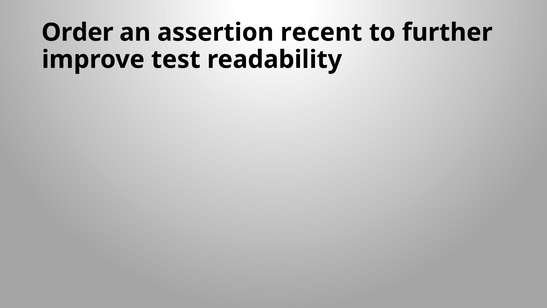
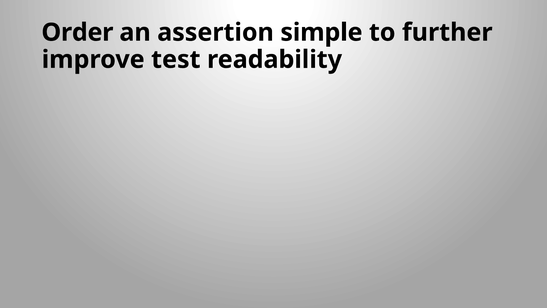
recent: recent -> simple (321, 32)
